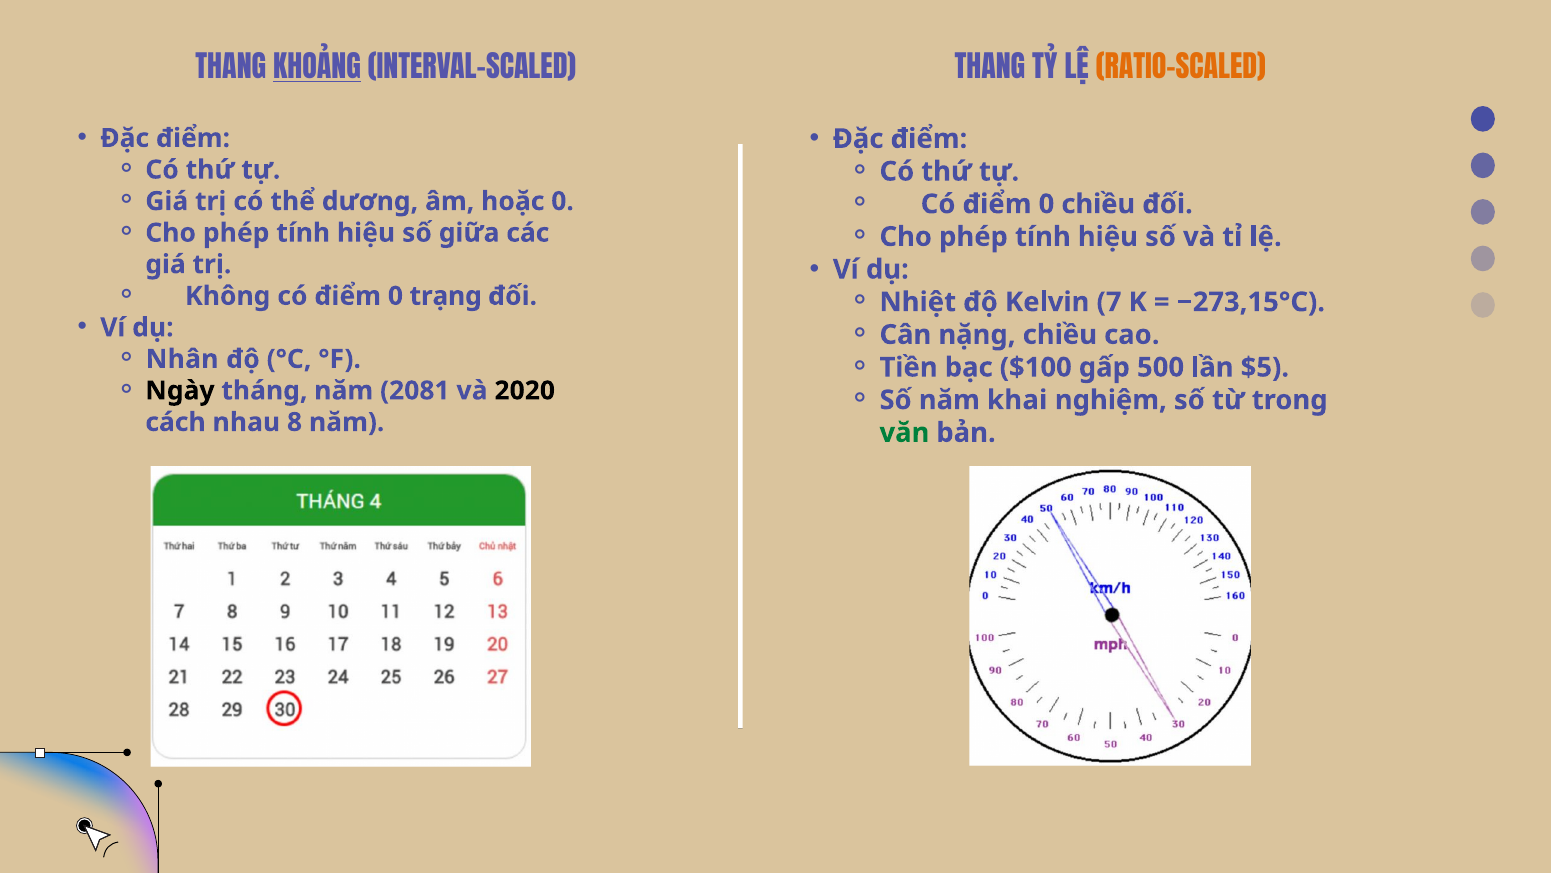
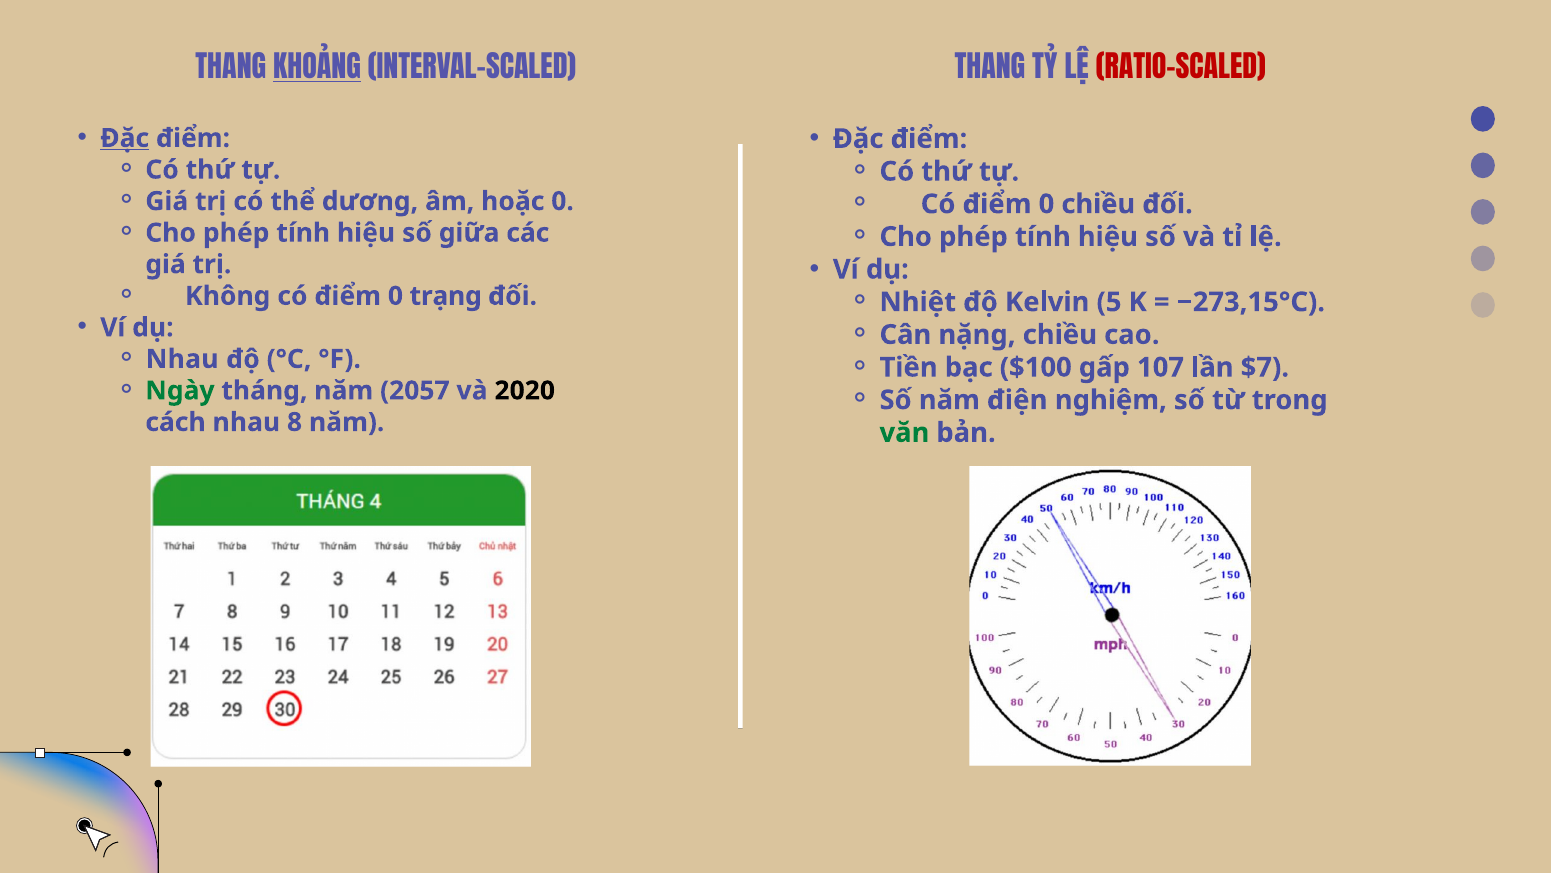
RATIO-SCALED colour: orange -> red (1181, 69)
Đặc underline: none -> present (125, 138)
7: 7 -> 5 (1109, 302)
Nhân: Nhân -> Nhau (182, 359)
500: 500 -> 107 (1161, 367)
$5: $5 -> $7 (1265, 367)
Ngày colour: black -> green (180, 390)
2081: 2081 -> 2057 (415, 390)
khai: khai -> điện (1017, 400)
